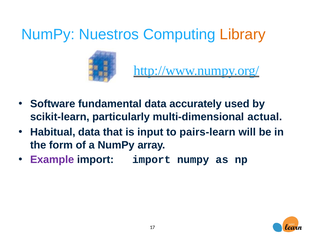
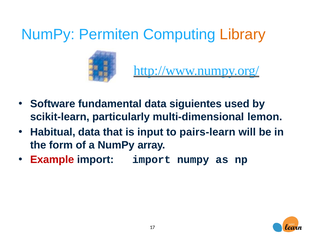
Nuestros: Nuestros -> Permiten (109, 34)
accurately: accurately -> siguientes (196, 104)
actual: actual -> lemon (265, 117)
Example colour: purple -> red (52, 160)
